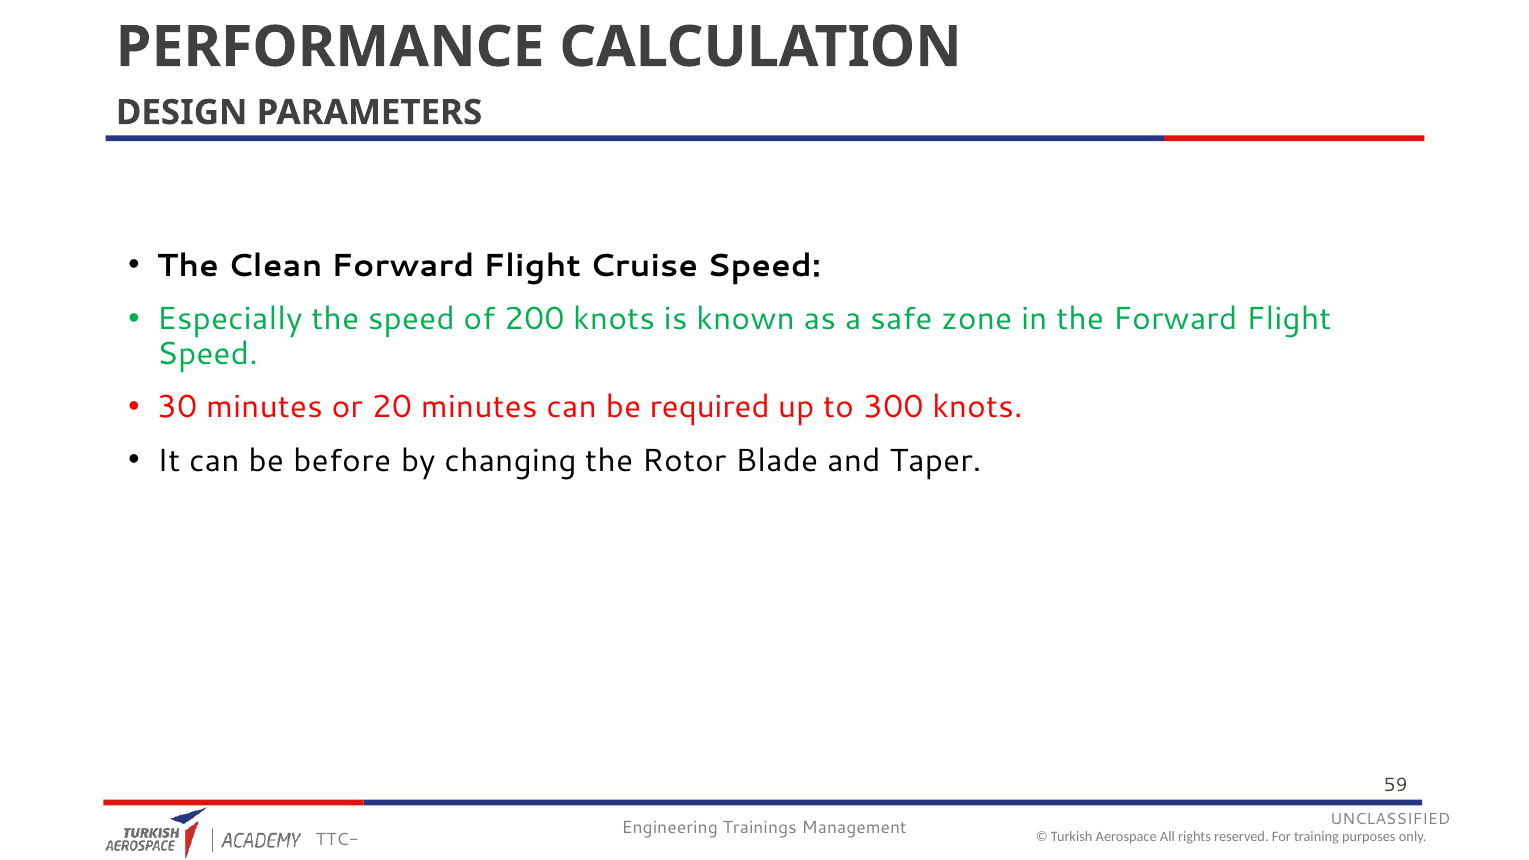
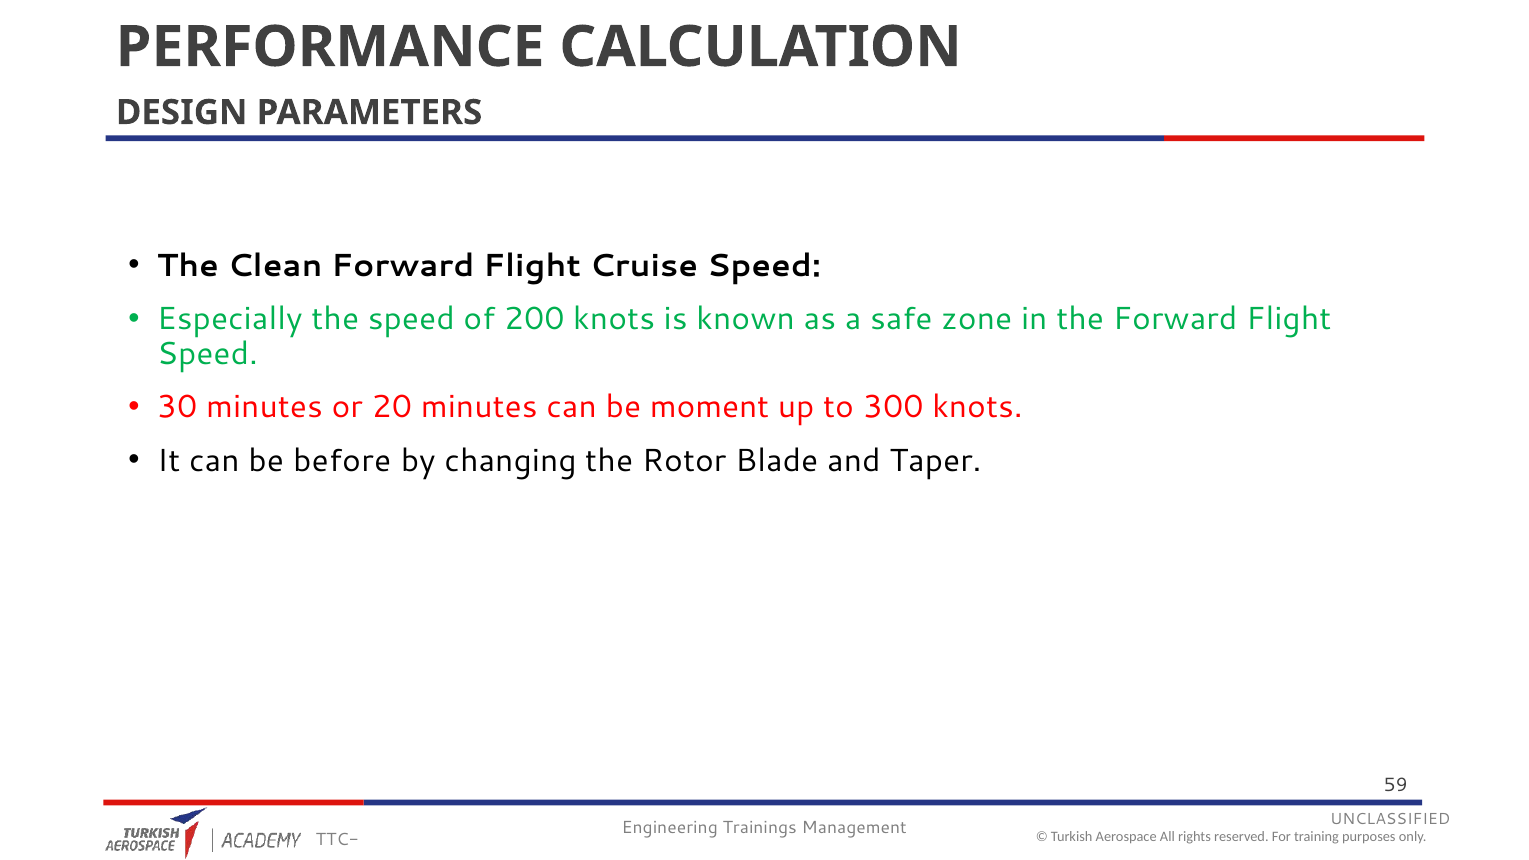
required: required -> moment (710, 407)
